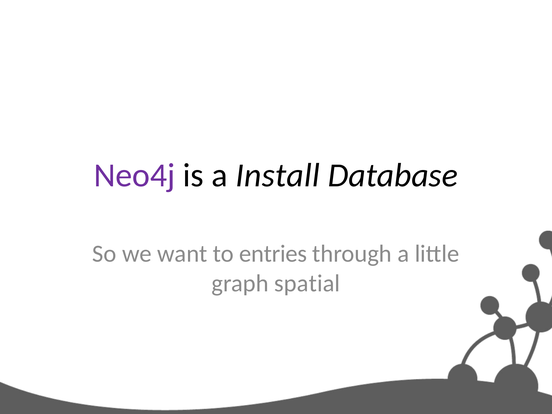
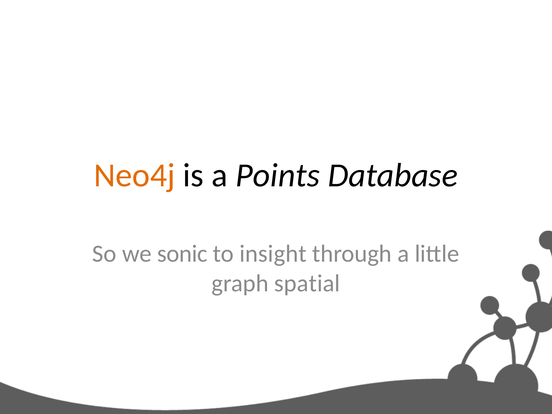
Neo4j colour: purple -> orange (135, 175)
Install: Install -> Points (278, 175)
want: want -> sonic (182, 254)
entries: entries -> insight (273, 254)
